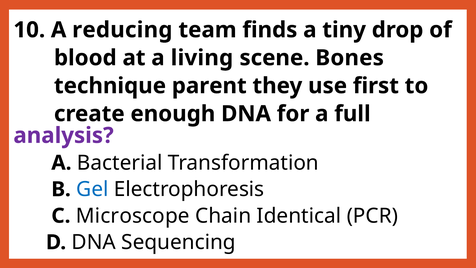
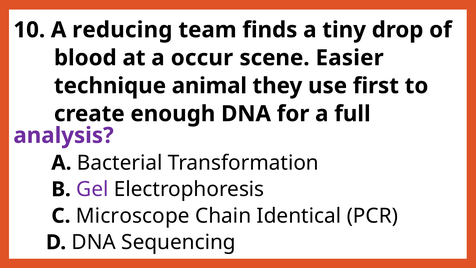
living: living -> occur (202, 58)
Bones: Bones -> Easier (350, 58)
parent: parent -> animal (209, 86)
Gel colour: blue -> purple (92, 189)
